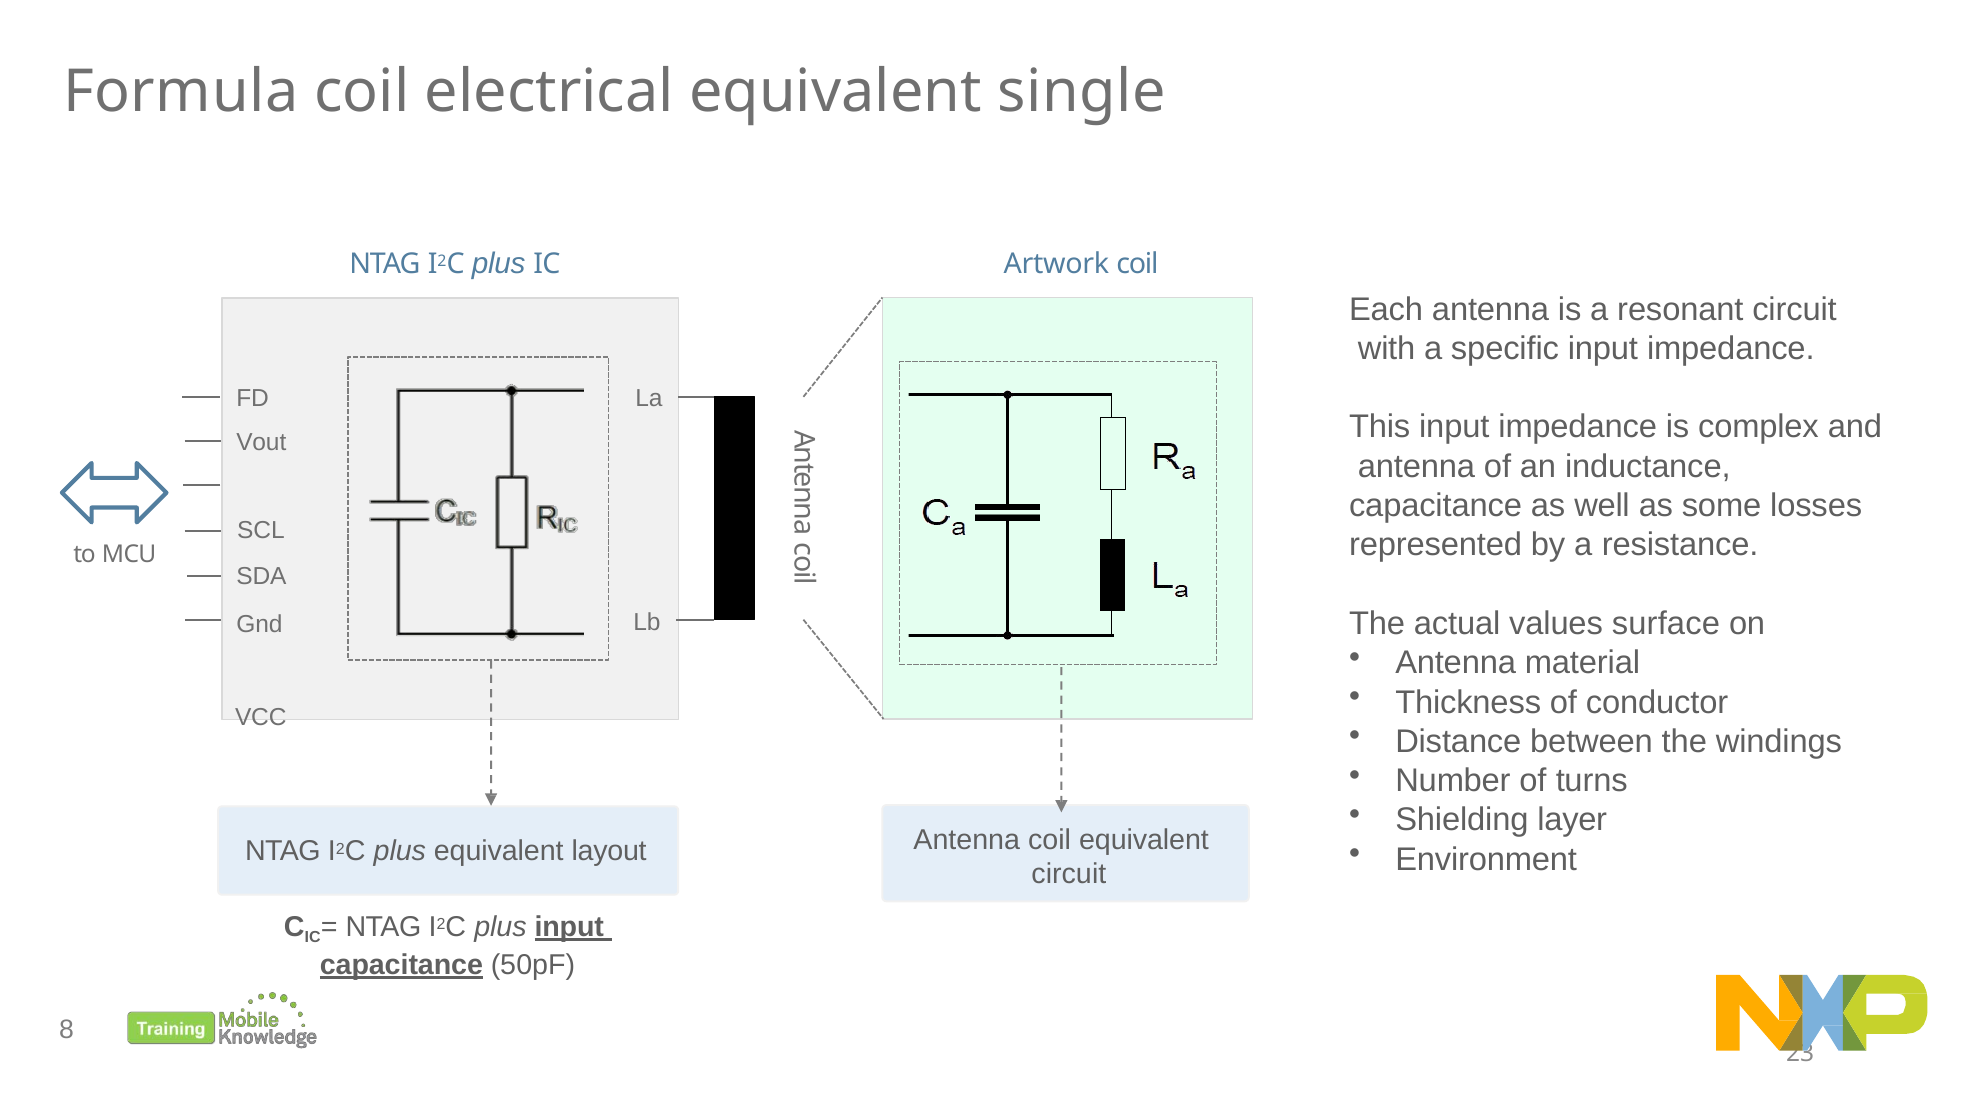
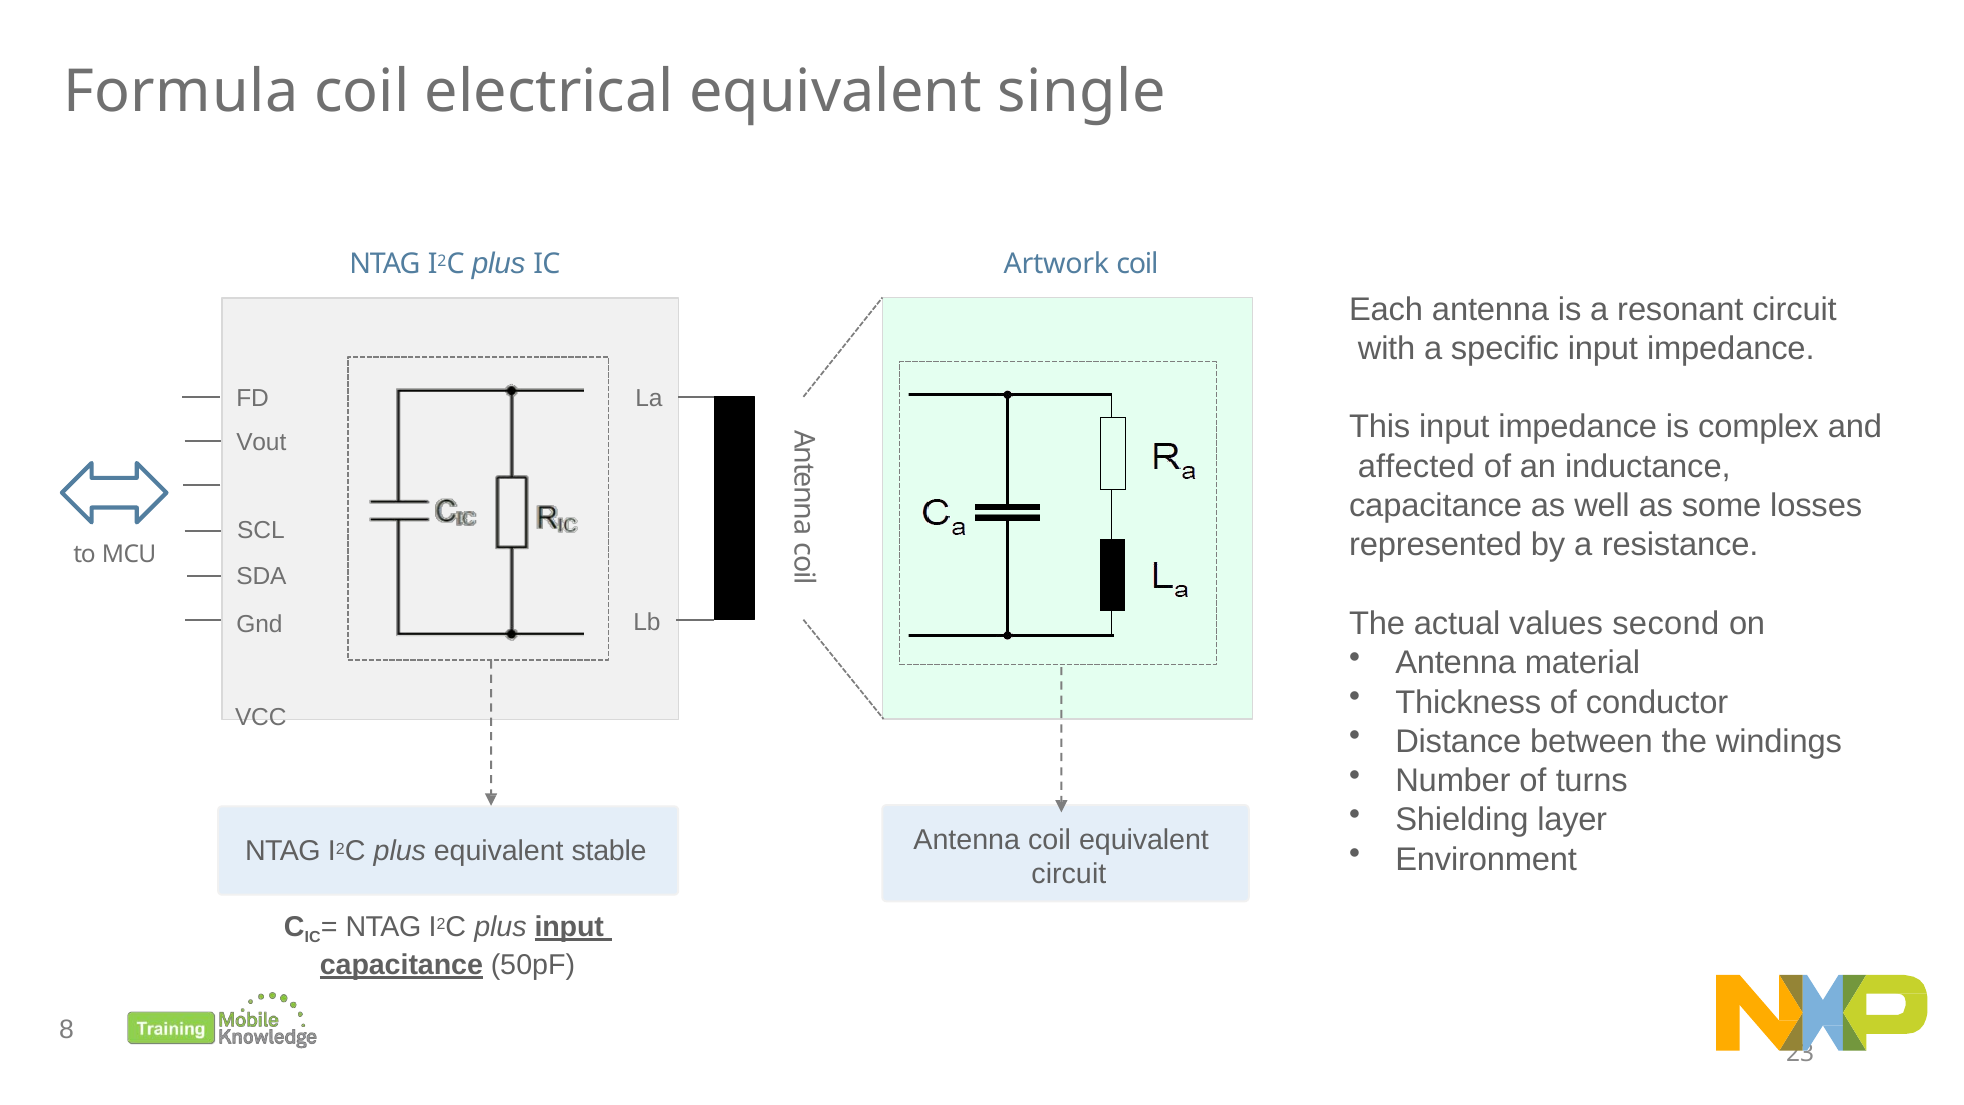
antenna: antenna -> affected (1416, 466)
surface: surface -> second (1666, 624)
layout: layout -> stable (609, 851)
